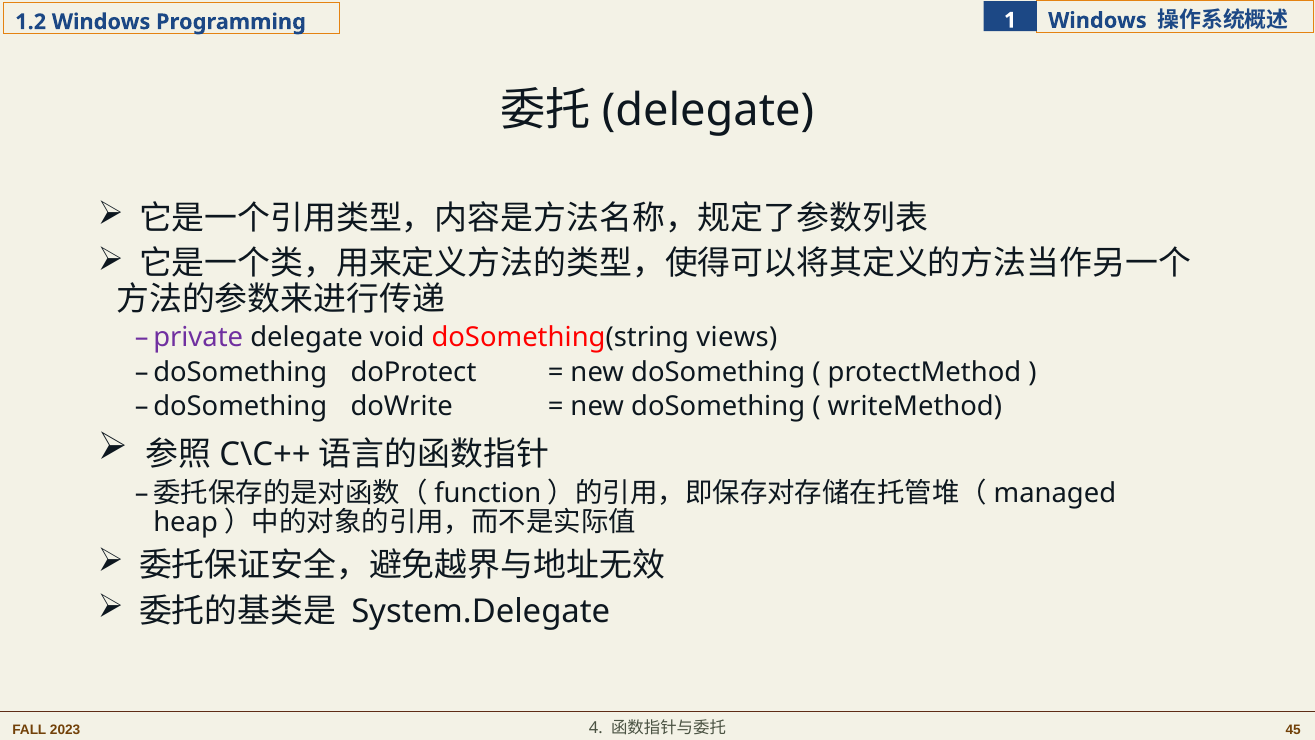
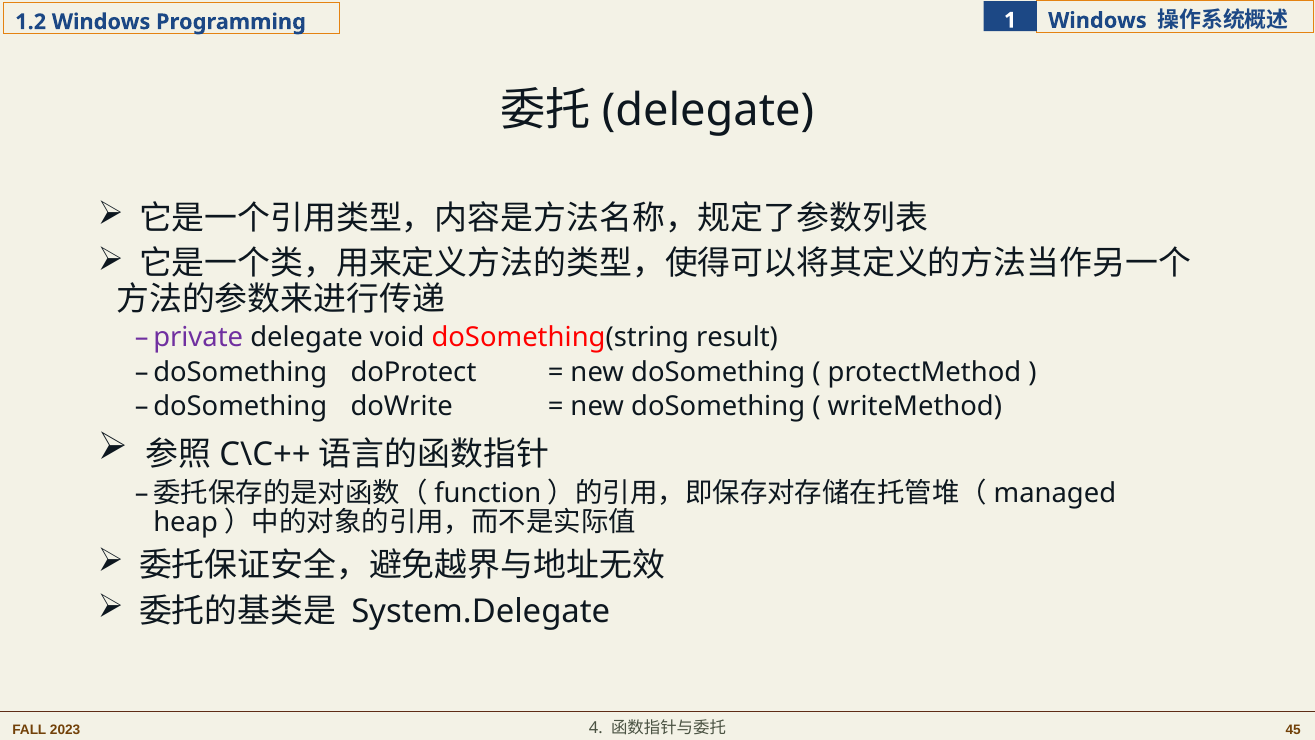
views: views -> result (737, 337)
